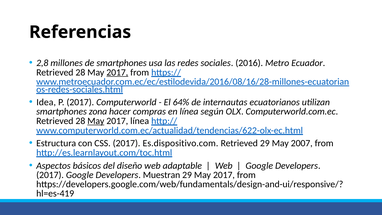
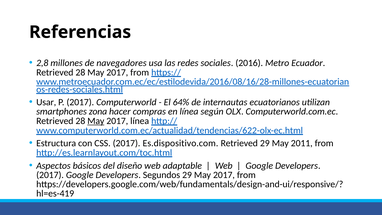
de smartphones: smartphones -> navegadores (122, 63)
2017 underline: present -> none (117, 72)
Idea: Idea -> Usar (46, 102)
2007: 2007 -> 2011 (302, 143)
Muestran: Muestran -> Segundos (162, 175)
